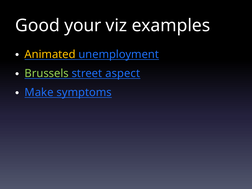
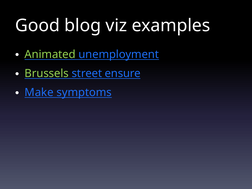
your: your -> blog (83, 26)
Animated colour: yellow -> light green (50, 54)
aspect: aspect -> ensure (123, 73)
